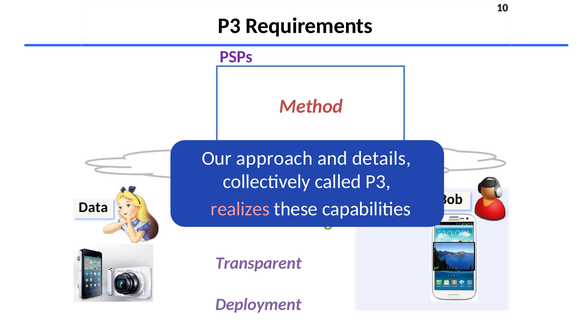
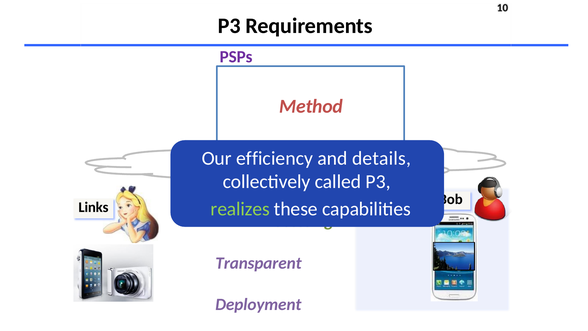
approach: approach -> efficiency (275, 158)
Data: Data -> Links (93, 207)
realizes colour: pink -> light green (240, 209)
